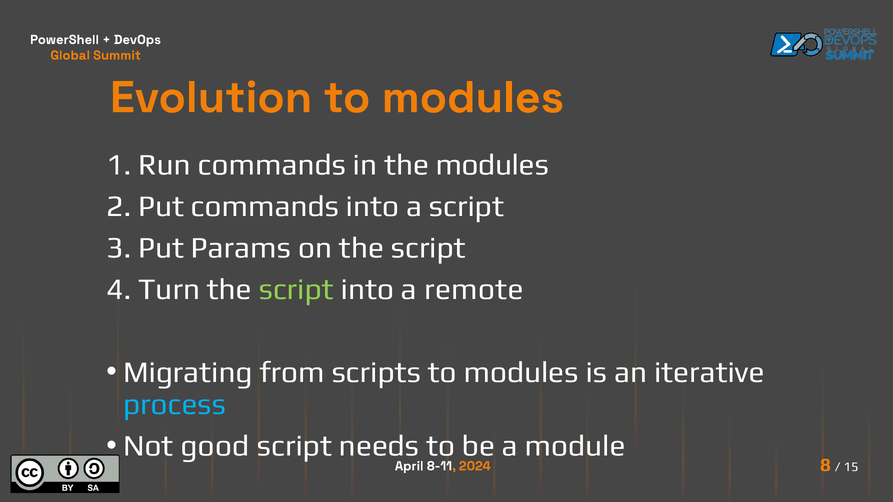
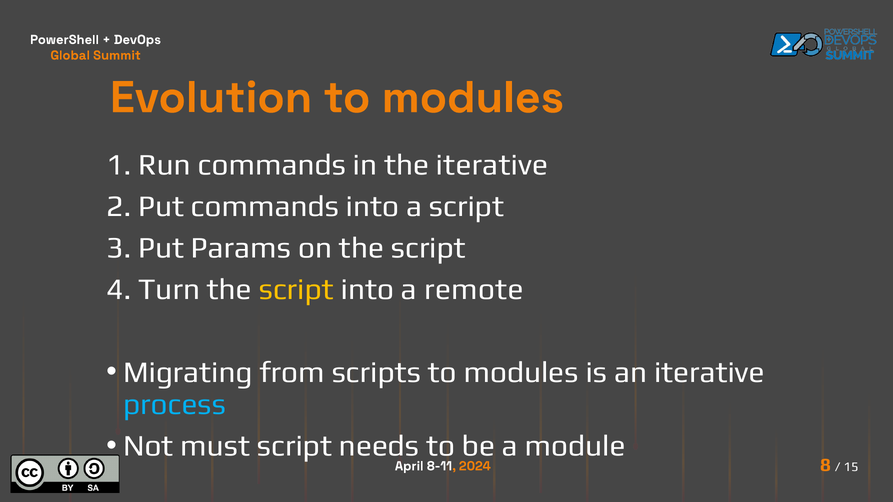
the modules: modules -> iterative (492, 165)
script colour: light green -> yellow (296, 290)
good: good -> must (215, 446)
